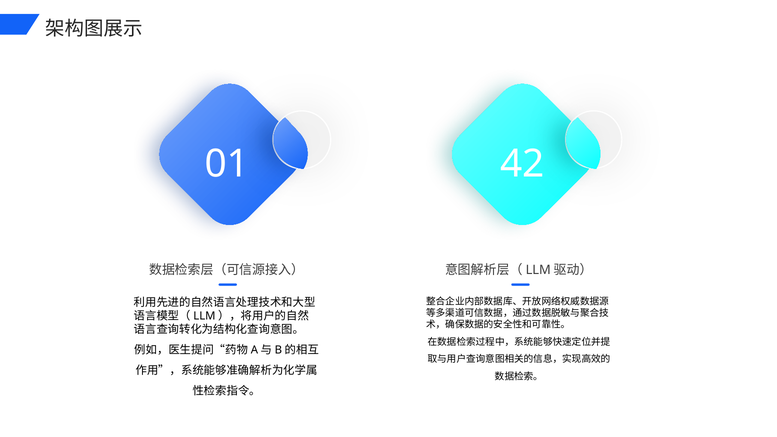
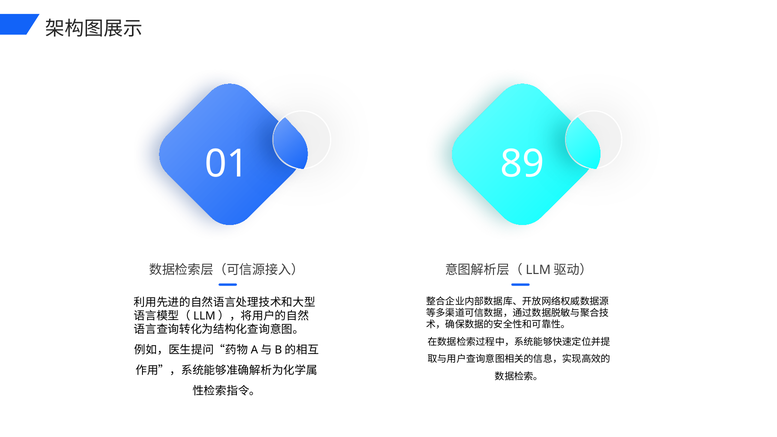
42: 42 -> 89 (522, 164)
